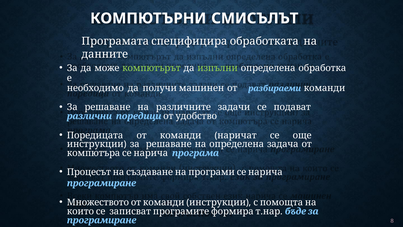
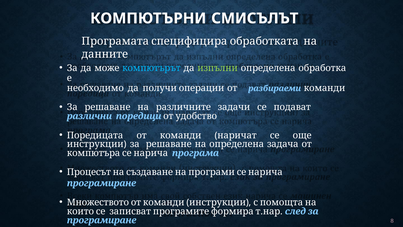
компютърът colour: light green -> light blue (151, 68)
получи машинен: машинен -> операции (202, 88)
бъде: бъде -> след (295, 211)
